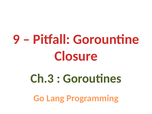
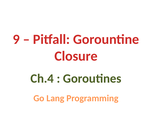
Ch.3: Ch.3 -> Ch.4 (42, 78)
